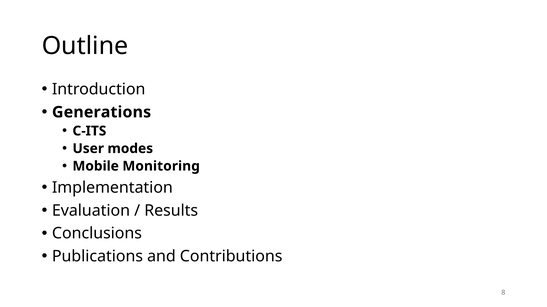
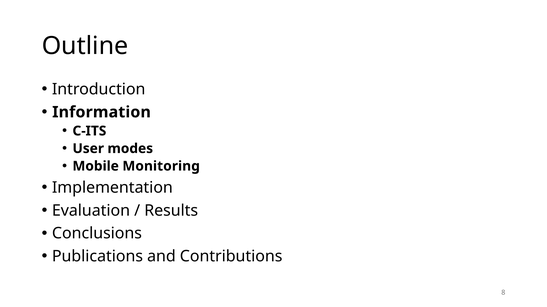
Generations: Generations -> Information (102, 112)
